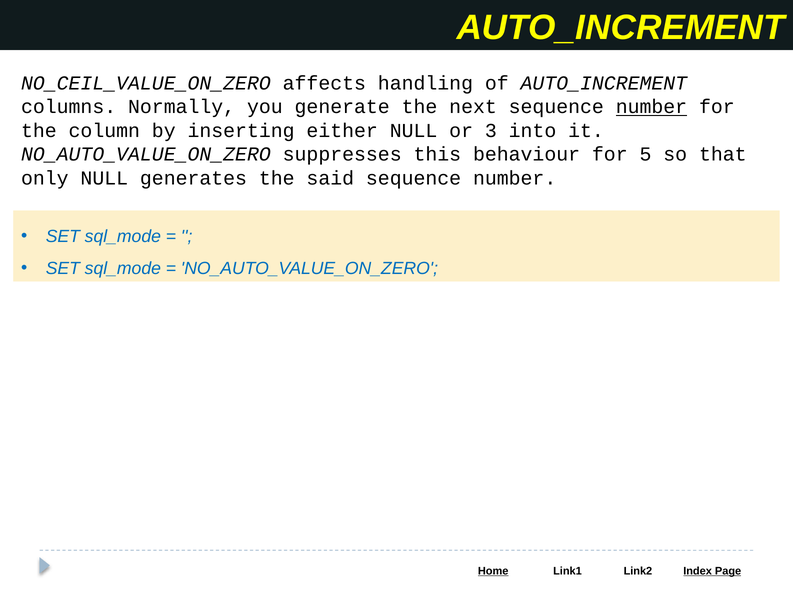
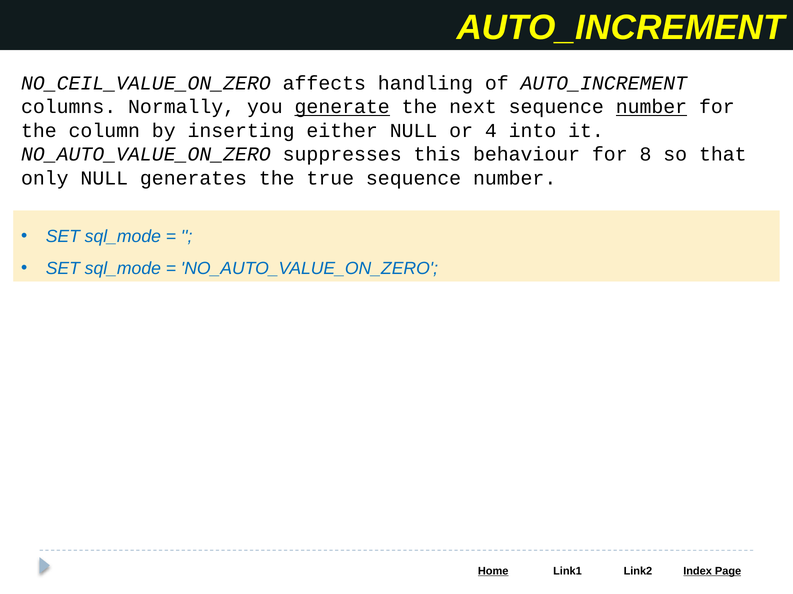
generate underline: none -> present (342, 107)
3: 3 -> 4 (491, 131)
5: 5 -> 8 (645, 155)
said: said -> true (330, 178)
